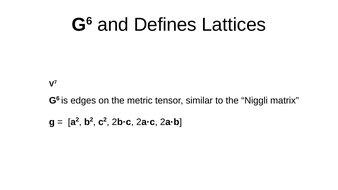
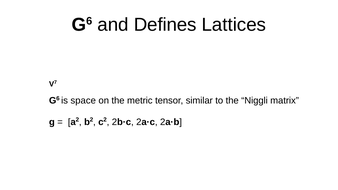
edges: edges -> space (83, 101)
